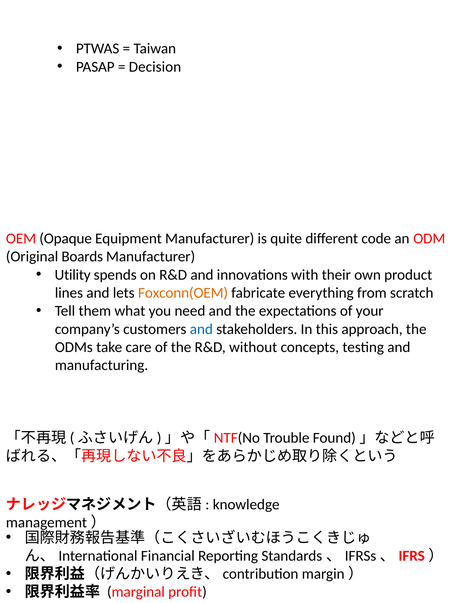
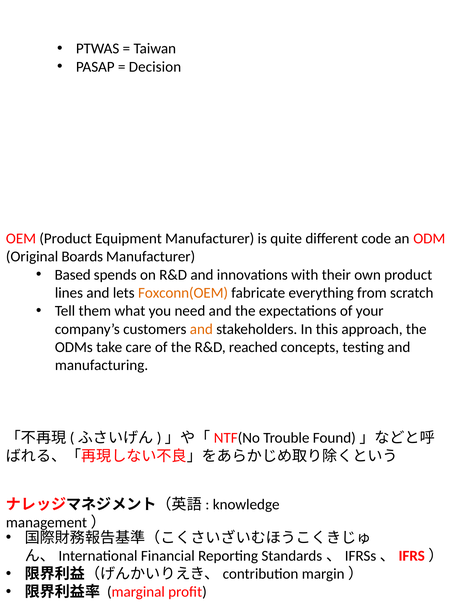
OEM Opaque: Opaque -> Product (66, 238)
Utility: Utility -> Based (73, 275)
and colour: blue -> orange (201, 329)
without: without -> reached (253, 347)
